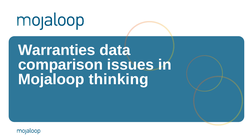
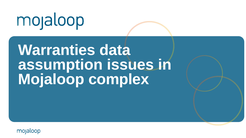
comparison: comparison -> assumption (60, 65)
thinking: thinking -> complex (119, 80)
